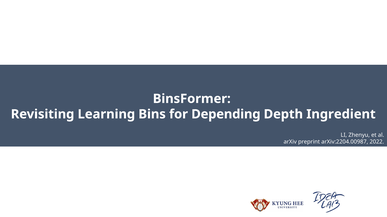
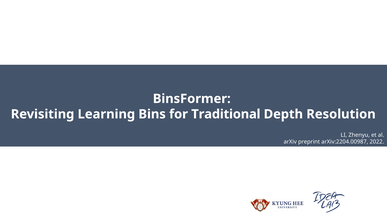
Depending: Depending -> Traditional (226, 115)
Ingredient: Ingredient -> Resolution (341, 115)
